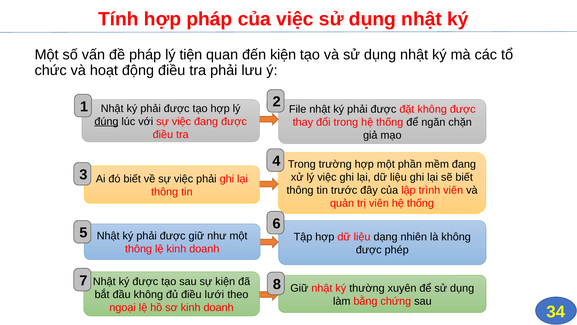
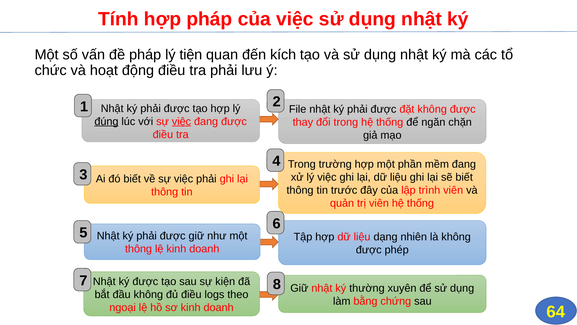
đến kiện: kiện -> kích (283, 55)
việc underline: none -> present (181, 121)
lưới: lưới -> logs (214, 294)
34: 34 -> 64 (556, 311)
